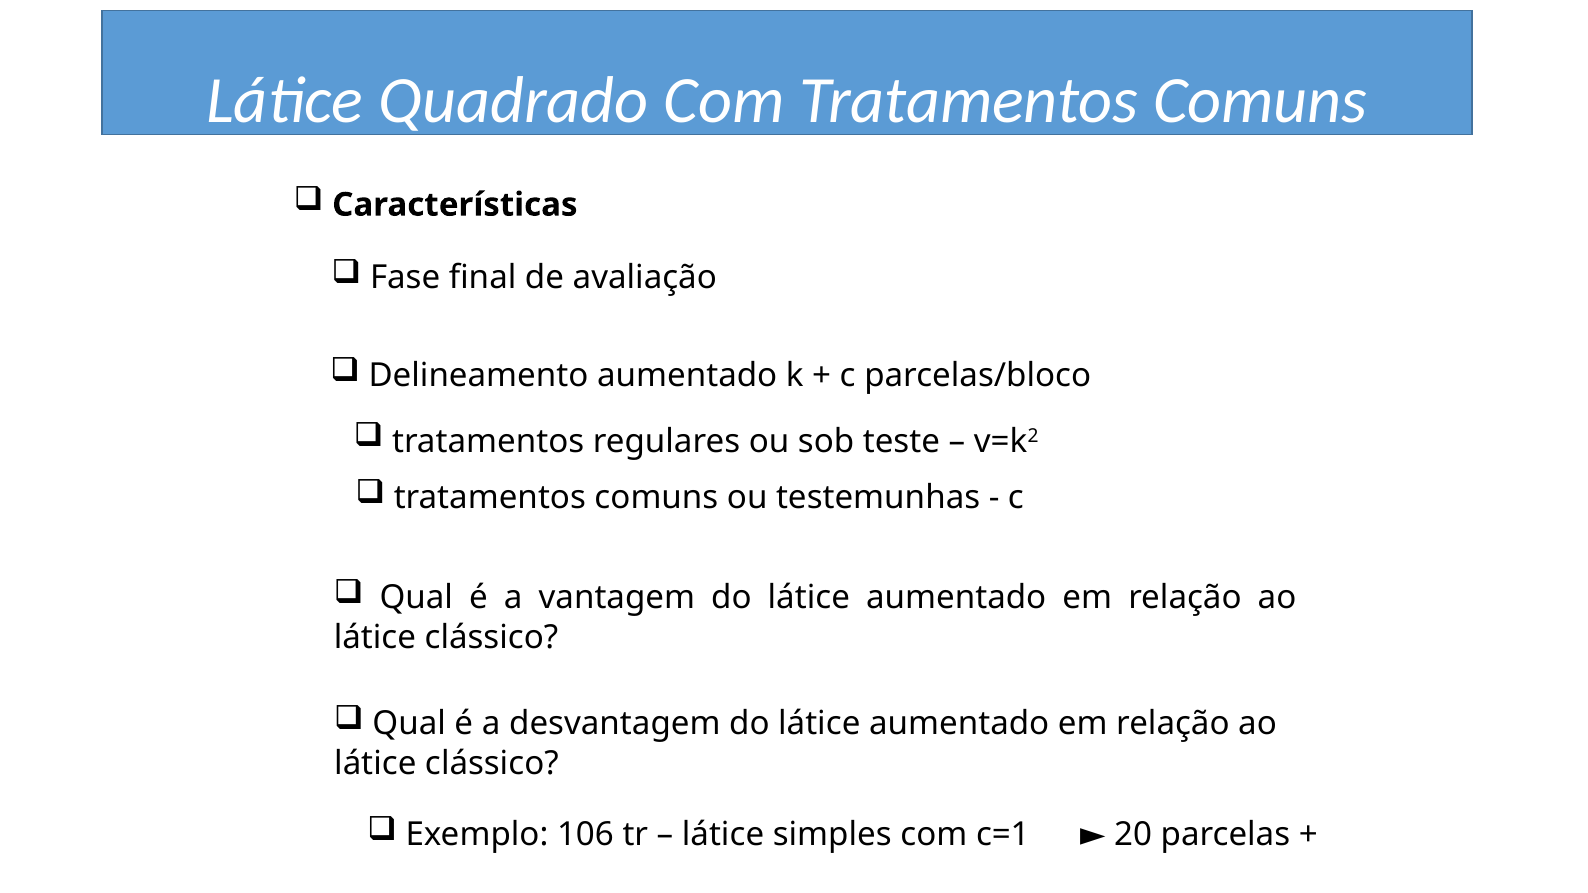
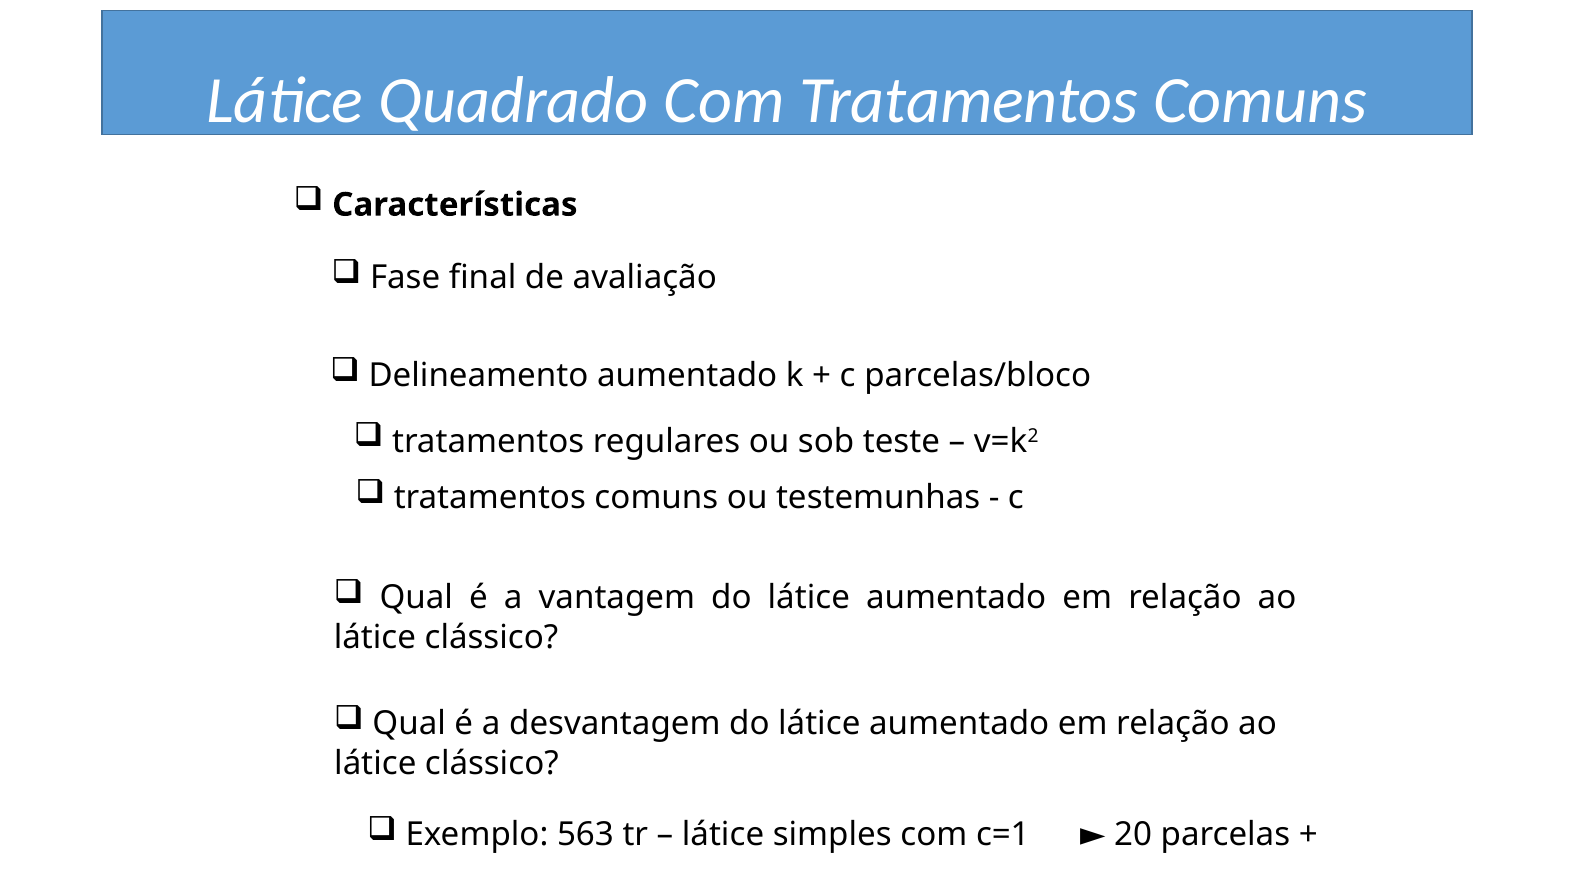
106: 106 -> 563 (585, 835)
